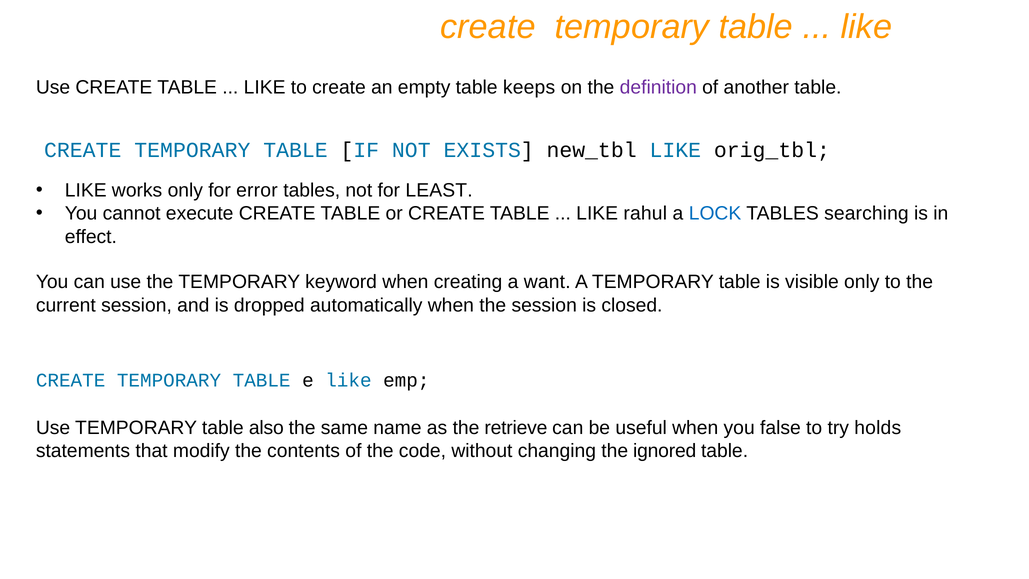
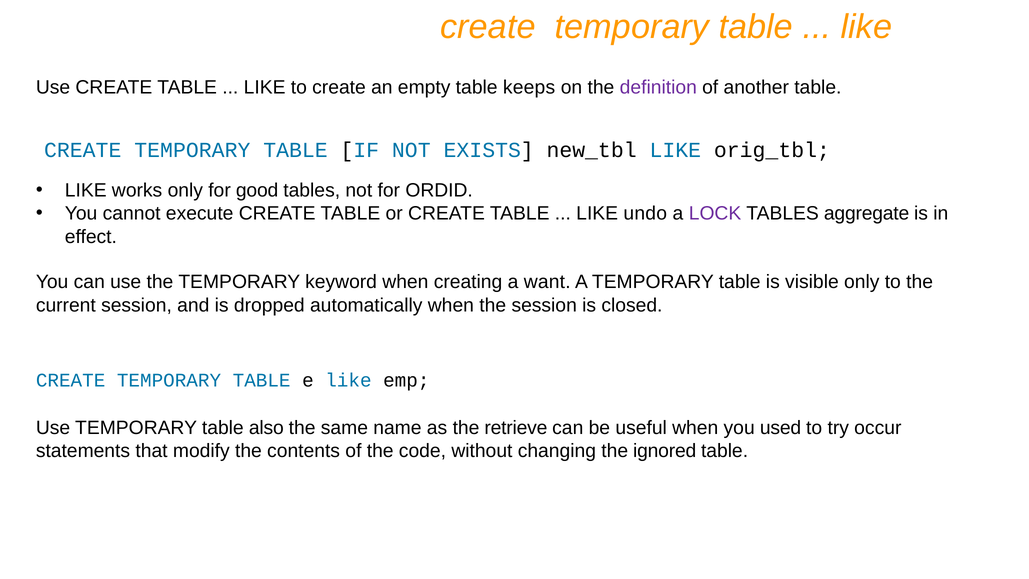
error: error -> good (257, 190)
LEAST: LEAST -> ORDID (439, 190)
rahul: rahul -> undo (645, 213)
LOCK colour: blue -> purple (715, 213)
searching: searching -> aggregate (867, 213)
false: false -> used (781, 428)
holds: holds -> occur (878, 428)
